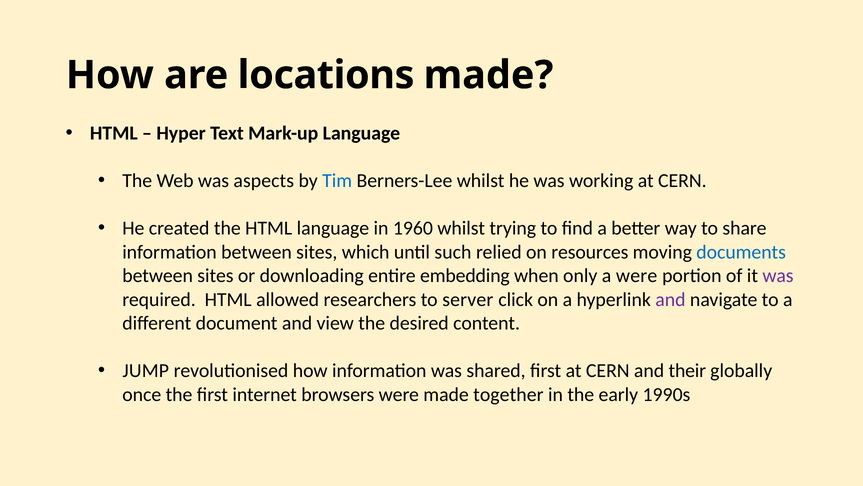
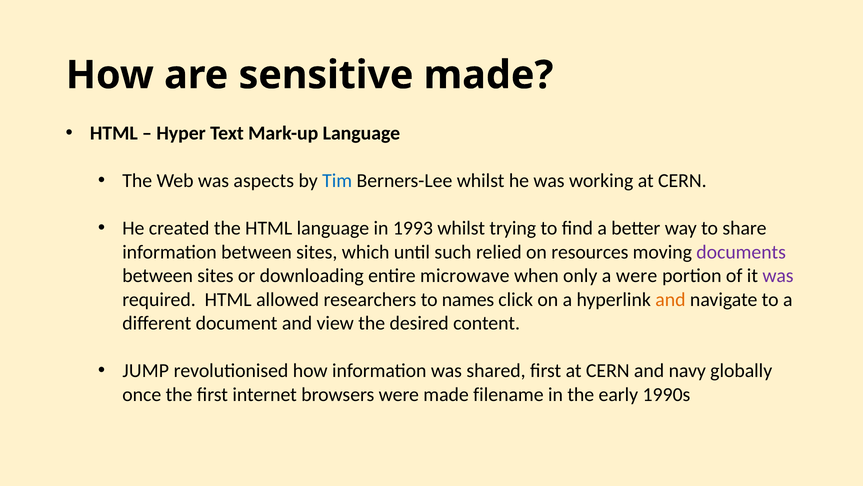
locations: locations -> sensitive (326, 75)
1960: 1960 -> 1993 (413, 228)
documents colour: blue -> purple (741, 252)
embedding: embedding -> microwave (465, 276)
server: server -> names (468, 299)
and colour: purple -> orange (670, 299)
their: their -> navy (687, 370)
together: together -> filename (508, 394)
